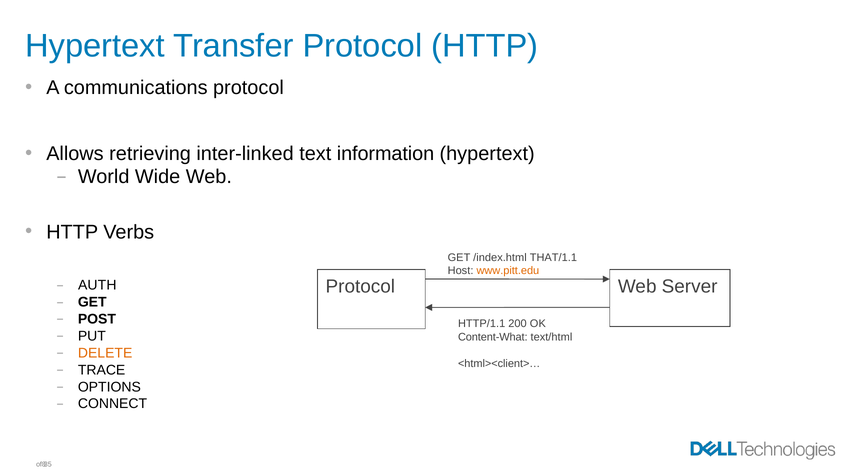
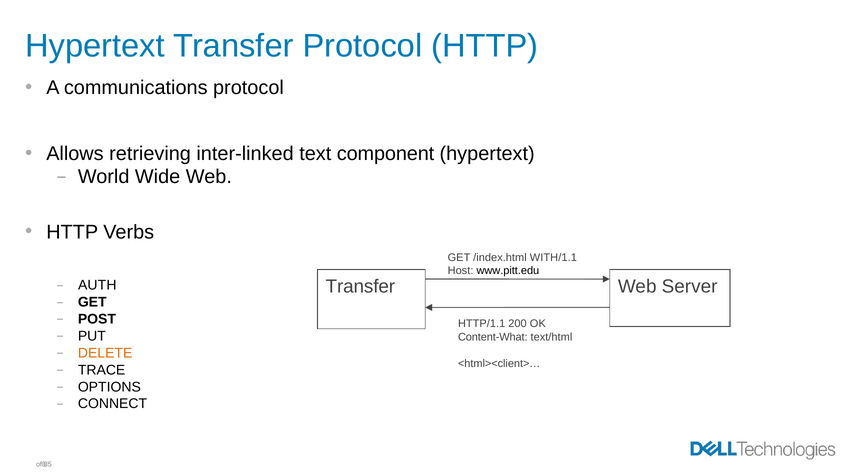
information: information -> component (386, 154)
THAT/1.1: THAT/1.1 -> WITH/1.1 (553, 258)
www.pitt.edu colour: orange -> black (508, 271)
Protocol: Protocol -> Transfer (360, 286)
